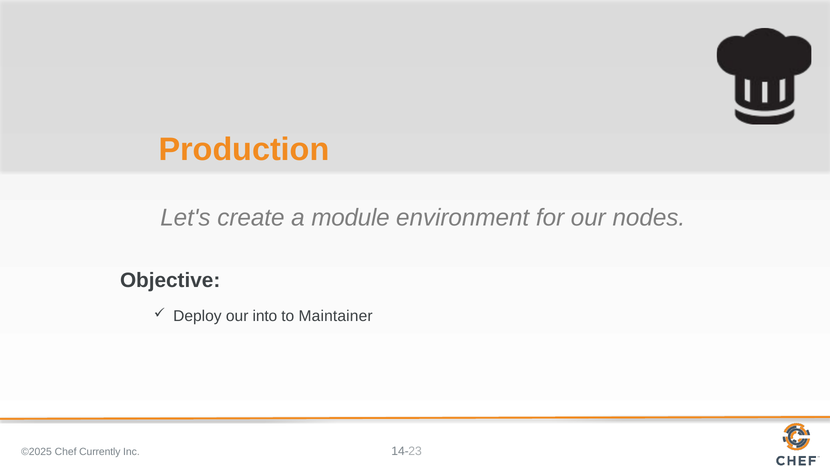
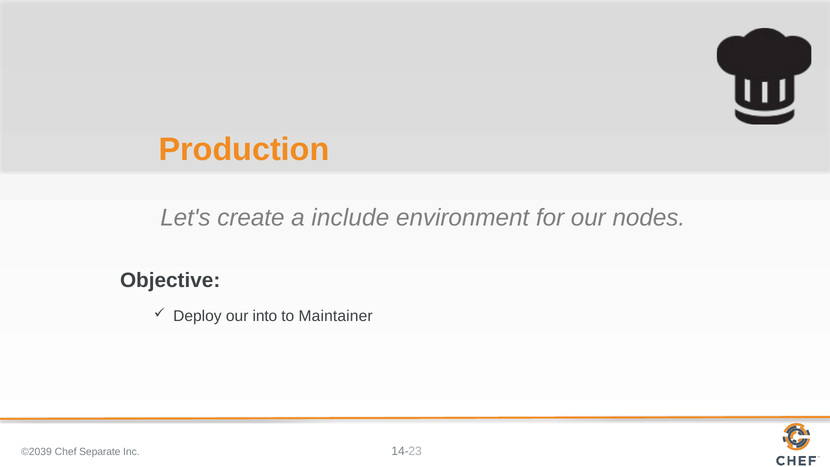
module: module -> include (350, 217)
©2025: ©2025 -> ©2039 (37, 452)
Currently: Currently -> Separate (100, 452)
